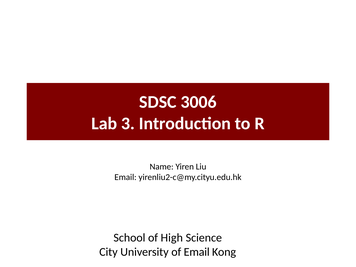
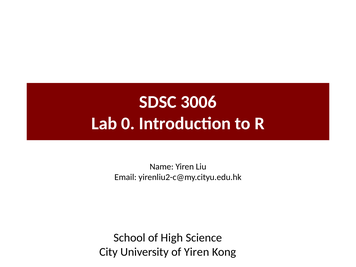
3: 3 -> 0 (128, 123)
of Email: Email -> Yiren (197, 252)
